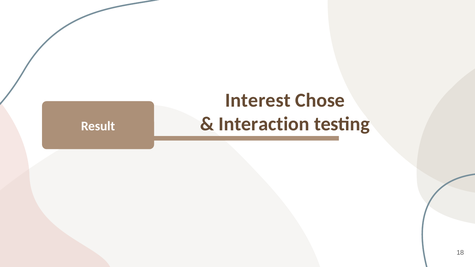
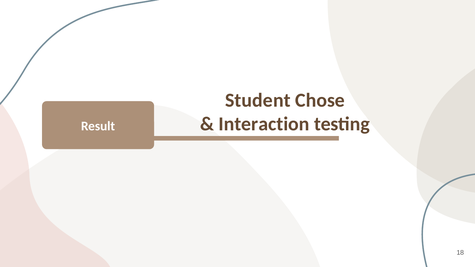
Interest: Interest -> Student (258, 100)
